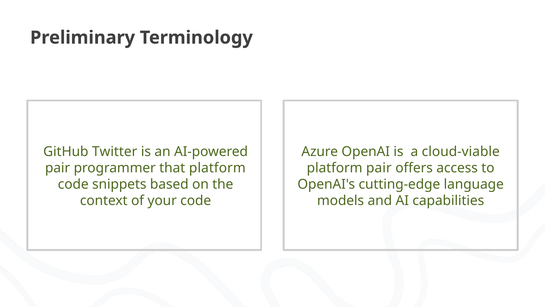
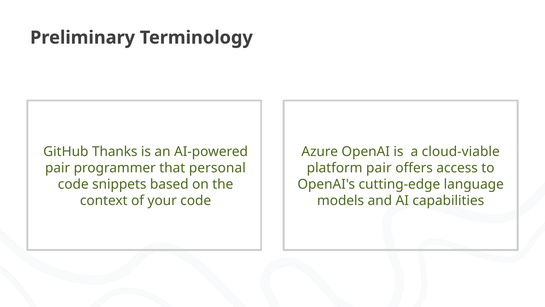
Twitter: Twitter -> Thanks (115, 151)
that platform: platform -> personal (217, 168)
